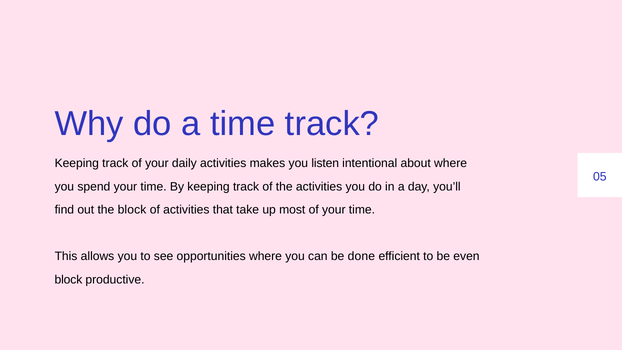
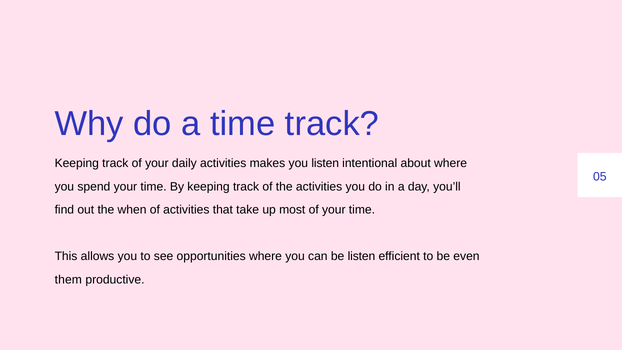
the block: block -> when (132, 210)
be done: done -> listen (361, 256)
block: block -> them (68, 279)
